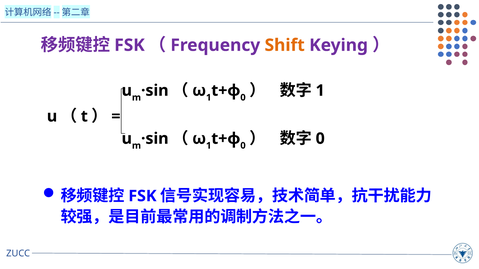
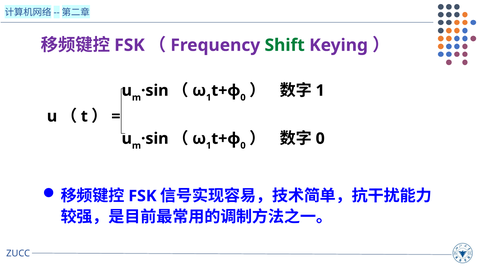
Shift colour: orange -> green (285, 45)
